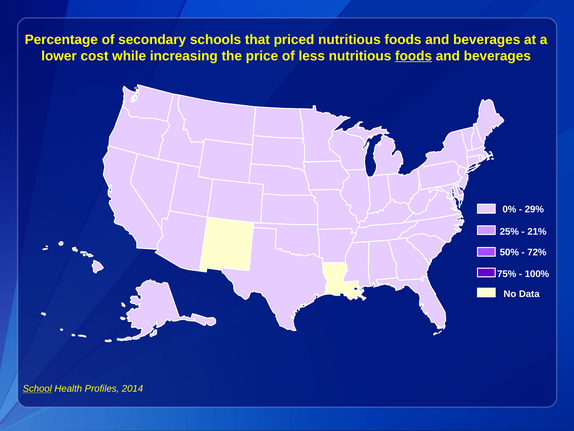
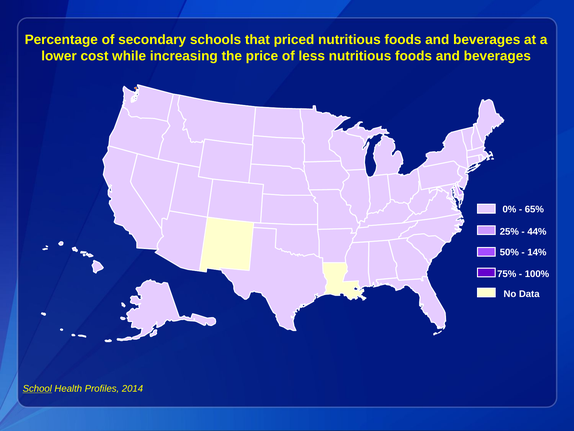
foods underline: present -> none (414, 56)
29%: 29% -> 65% (534, 209)
21%: 21% -> 44% (537, 231)
72%: 72% -> 14% (537, 252)
